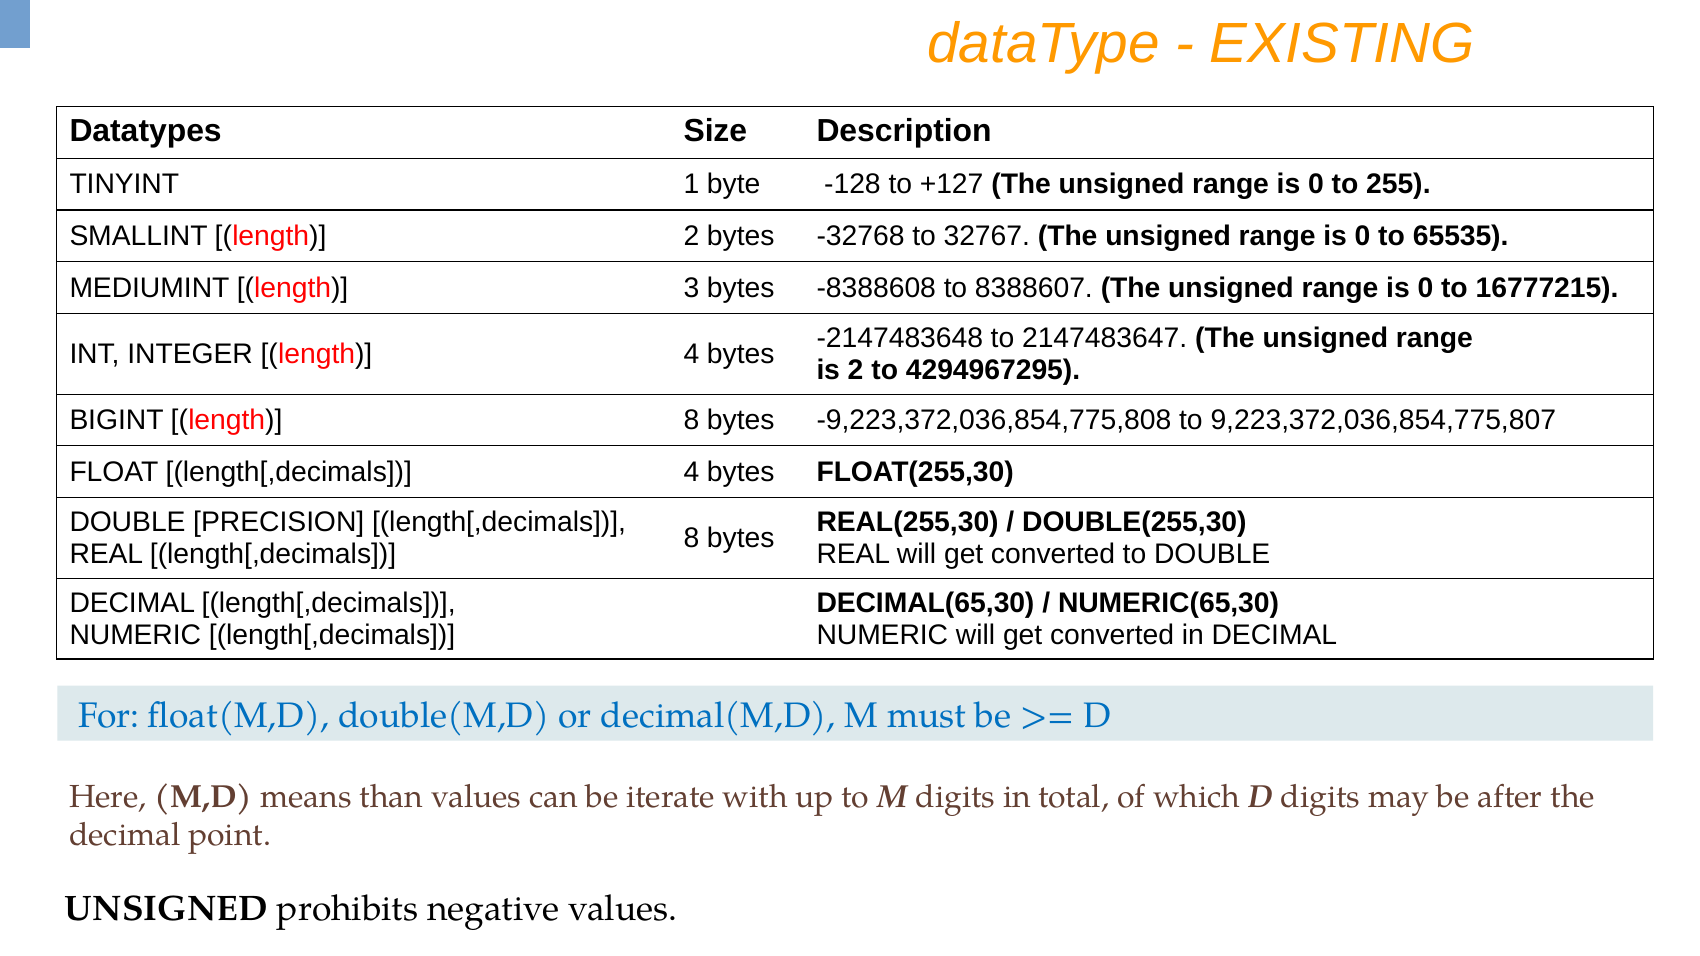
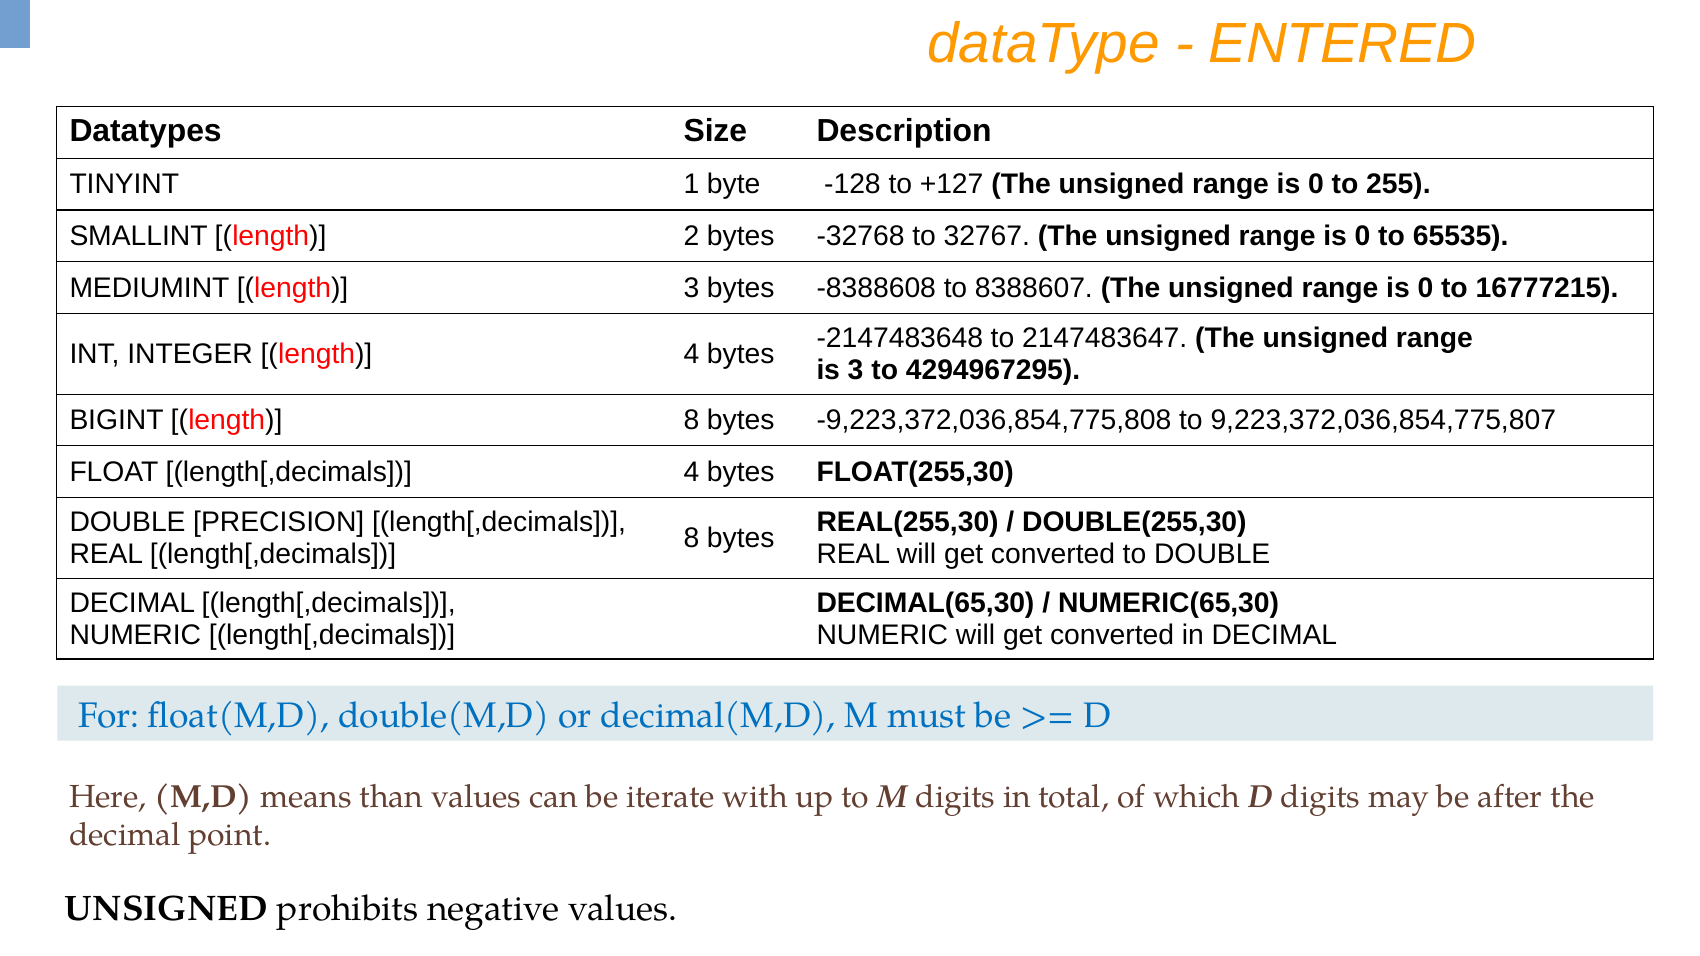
EXISTING: EXISTING -> ENTERED (1343, 44)
is 2: 2 -> 3 (856, 370)
